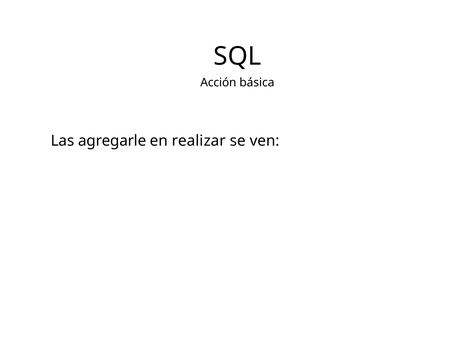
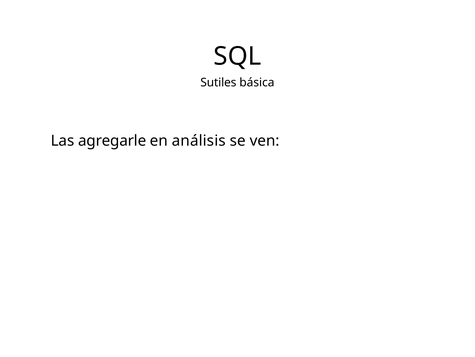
Acción: Acción -> Sutiles (218, 82)
realizar: realizar -> análisis (199, 141)
